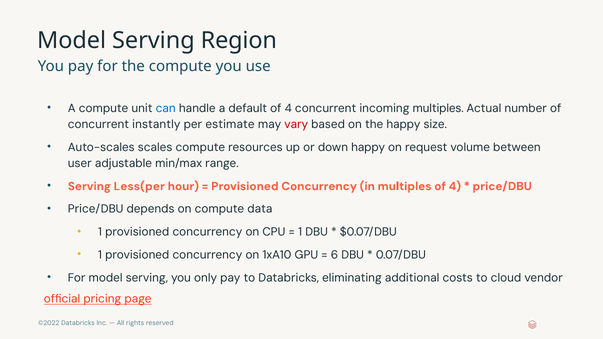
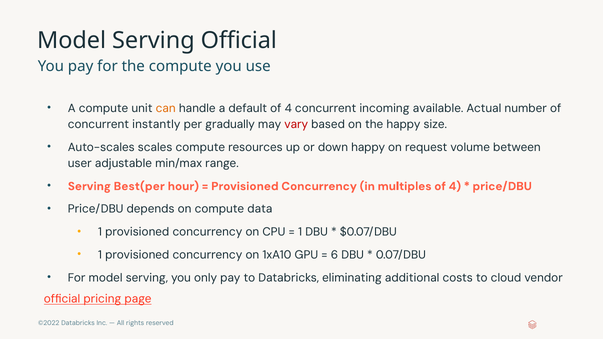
Serving Region: Region -> Official (239, 41)
can colour: blue -> orange (166, 108)
incoming multiples: multiples -> available (438, 108)
estimate: estimate -> gradually (230, 124)
Less(per: Less(per -> Best(per (139, 186)
